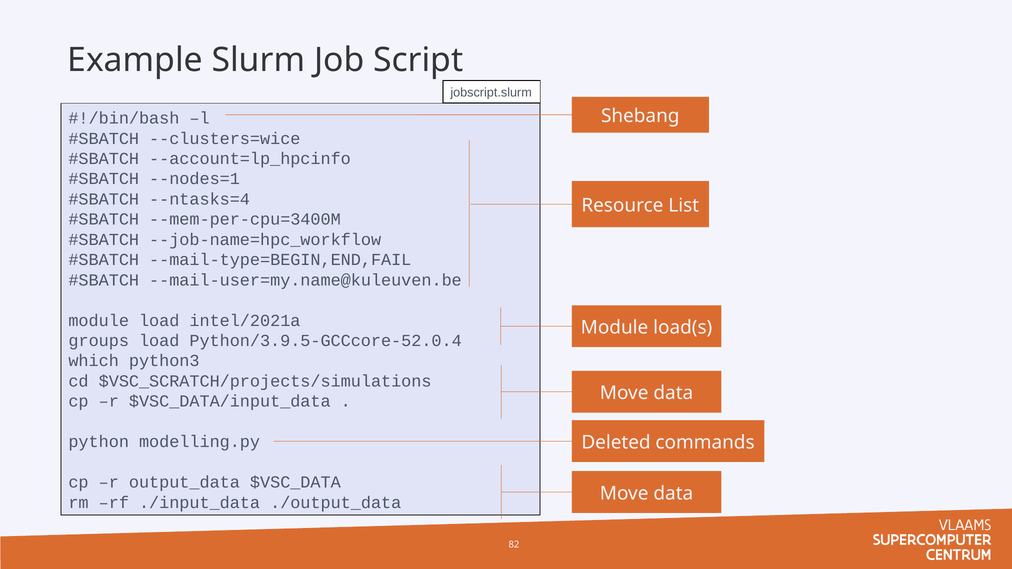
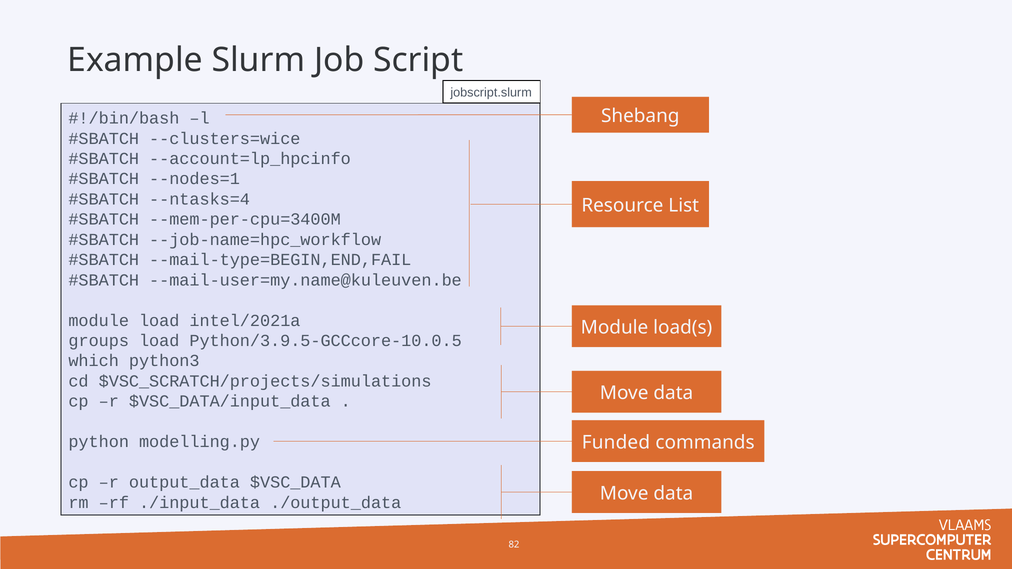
Python/3.9.5-GCCcore-52.0.4: Python/3.9.5-GCCcore-52.0.4 -> Python/3.9.5-GCCcore-10.0.5 (326, 341)
Deleted: Deleted -> Funded (616, 443)
